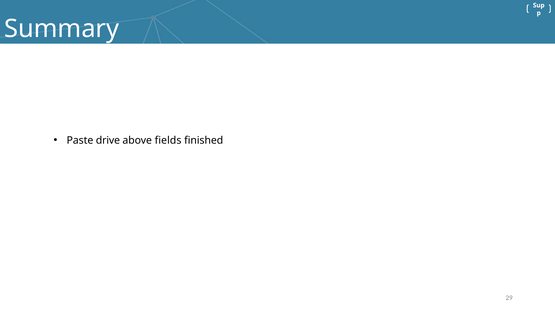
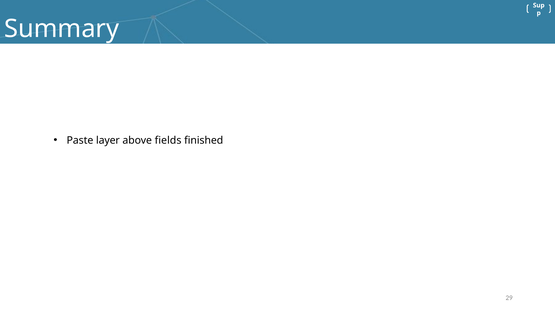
drive: drive -> layer (108, 141)
